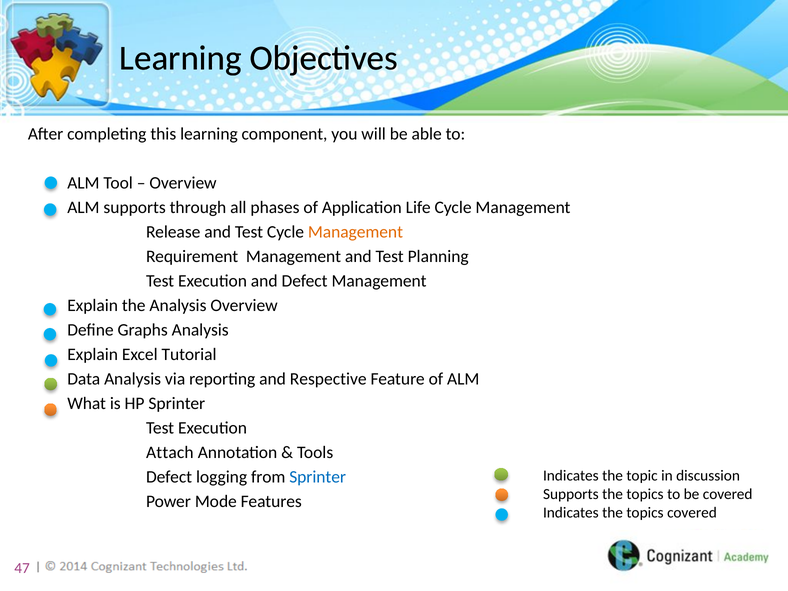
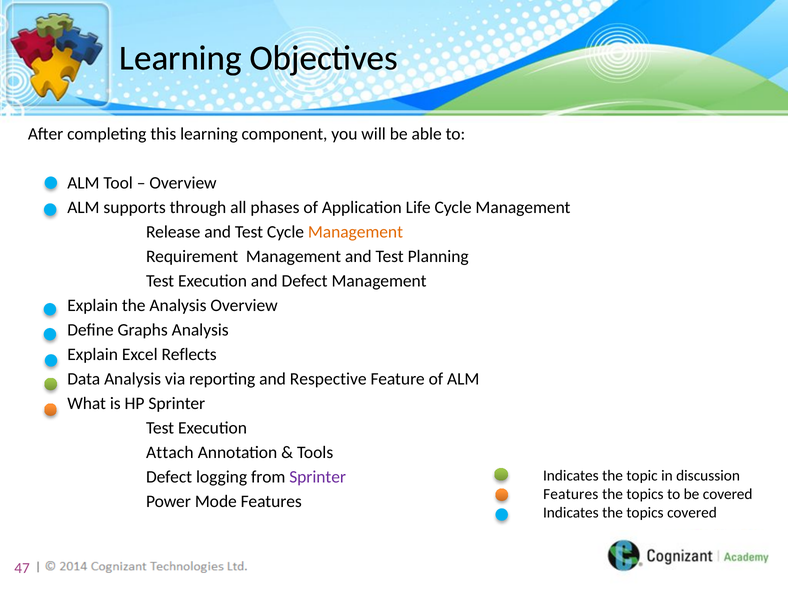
Tutorial: Tutorial -> Reflects (189, 354)
Sprinter colour: blue -> purple (318, 477)
Supports: Supports -> Features (571, 494)
